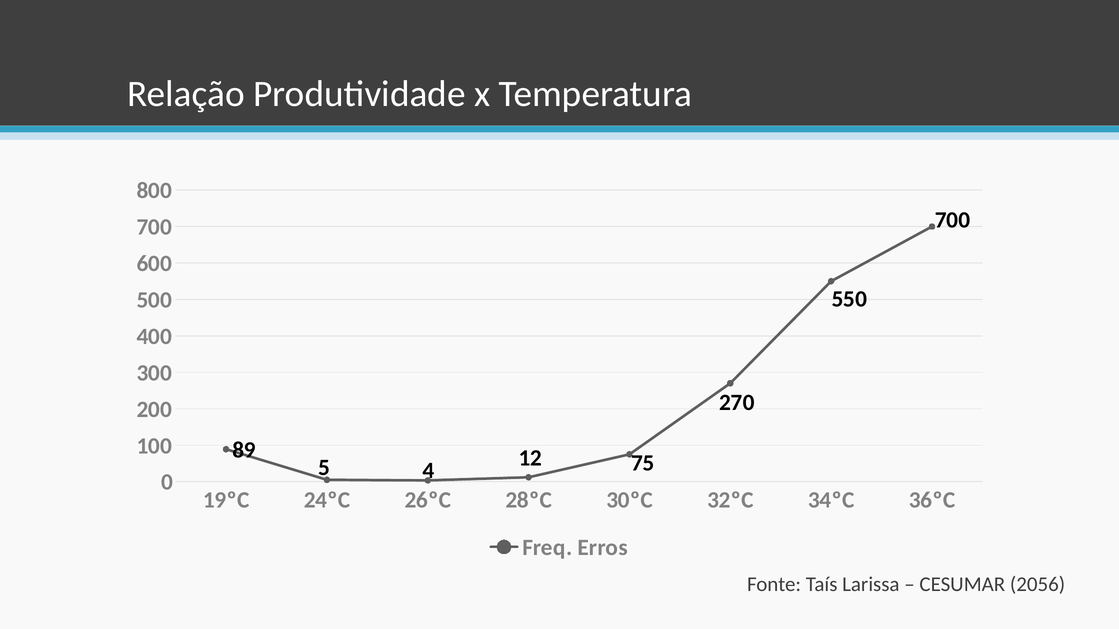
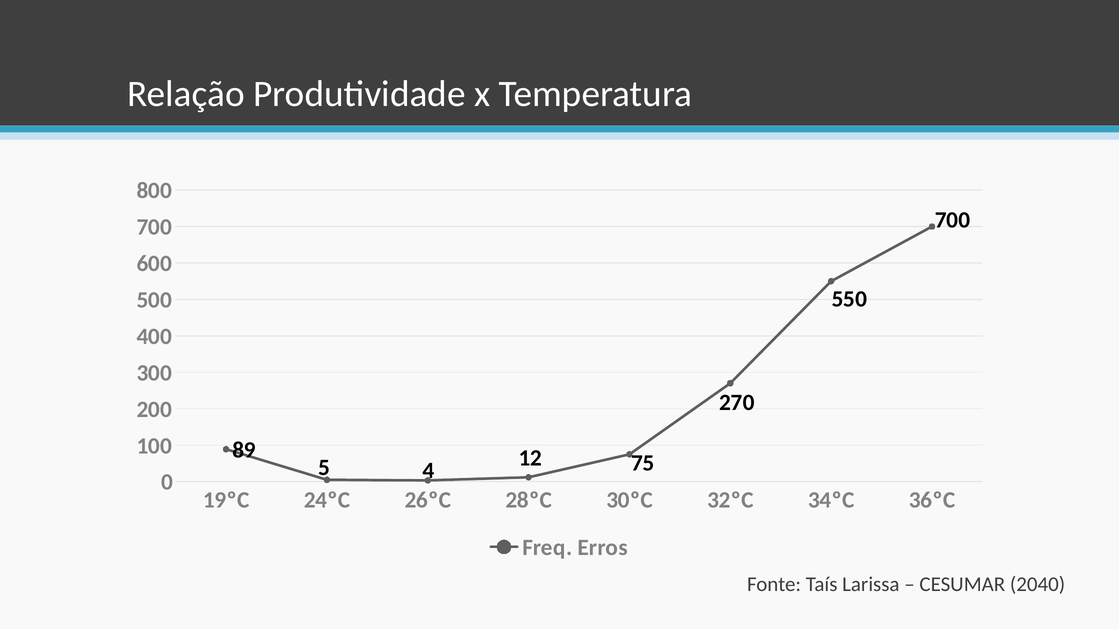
2056: 2056 -> 2040 (1038, 585)
